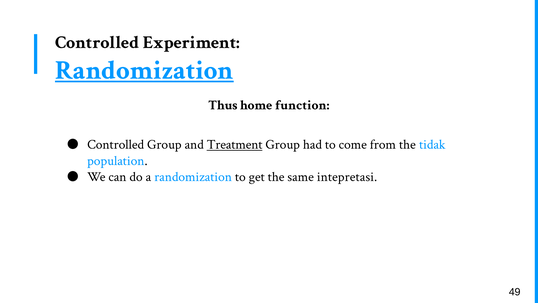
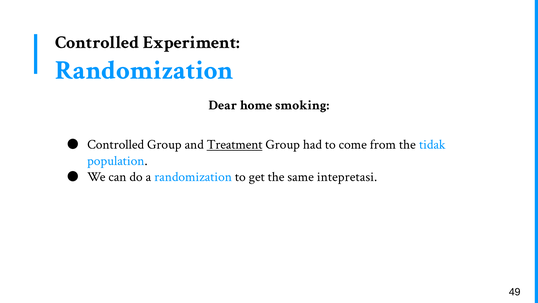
Randomization underline: present -> none (144, 70)
Thus: Thus -> Dear (223, 105)
function: function -> smoking (302, 105)
